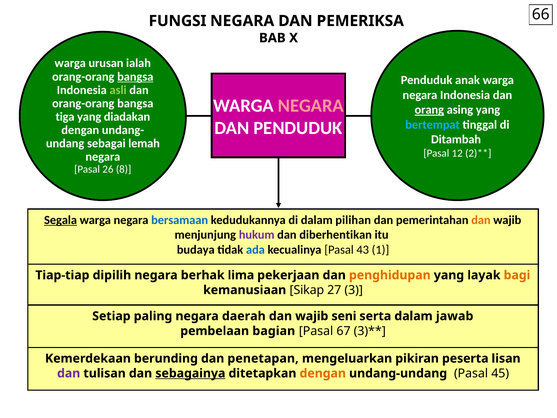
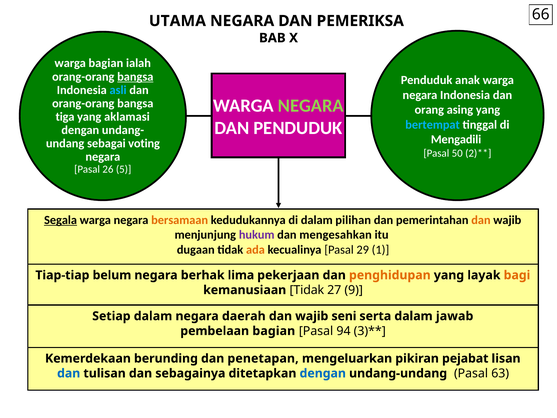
FUNGSI: FUNGSI -> UTAMA (177, 21)
warga urusan: urusan -> bagian (106, 63)
asli colour: light green -> light blue (118, 90)
NEGARA colour: pink -> light green (311, 106)
orang underline: present -> none (429, 110)
diadakan: diadakan -> aklamasi (127, 117)
Ditambah: Ditambah -> Mengadili (456, 139)
lemah: lemah -> voting (144, 143)
12: 12 -> 50 (457, 153)
8: 8 -> 5 (124, 169)
bersamaan colour: blue -> orange (180, 220)
diberhentikan: diberhentikan -> mengesahkan (336, 235)
budaya: budaya -> dugaan (196, 250)
ada colour: blue -> orange (255, 250)
43: 43 -> 29 (363, 250)
dipilih: dipilih -> belum (112, 275)
kemanusiaan Sikap: Sikap -> Tidak (307, 290)
3: 3 -> 9 (354, 290)
Setiap paling: paling -> dalam (153, 316)
67: 67 -> 94 (344, 331)
peserta: peserta -> pejabat (465, 358)
dan colour: purple -> blue (69, 373)
sebagainya underline: present -> none (190, 373)
dengan colour: orange -> blue (323, 373)
45: 45 -> 63 (500, 373)
